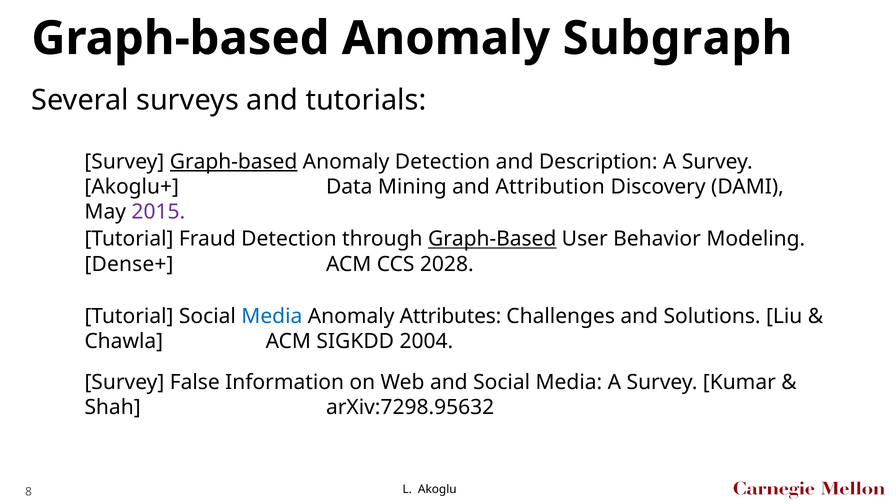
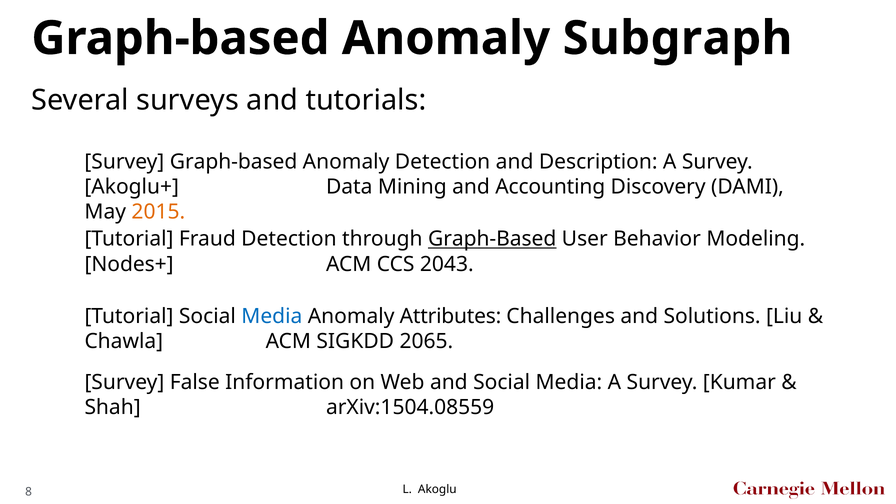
Graph-based underline: present -> none (234, 162)
Attribution: Attribution -> Accounting (550, 187)
2015 colour: purple -> orange (158, 212)
Dense+: Dense+ -> Nodes+ (129, 264)
2028: 2028 -> 2043 (447, 264)
2004: 2004 -> 2065 (426, 341)
arXiv:7298.95632: arXiv:7298.95632 -> arXiv:1504.08559 (410, 407)
